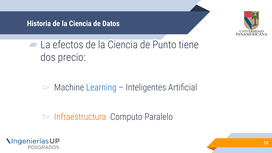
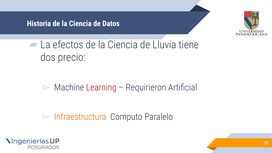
Punto: Punto -> Lluvia (164, 45)
Learning colour: blue -> red (101, 88)
Inteligentes: Inteligentes -> Requirieron (146, 88)
